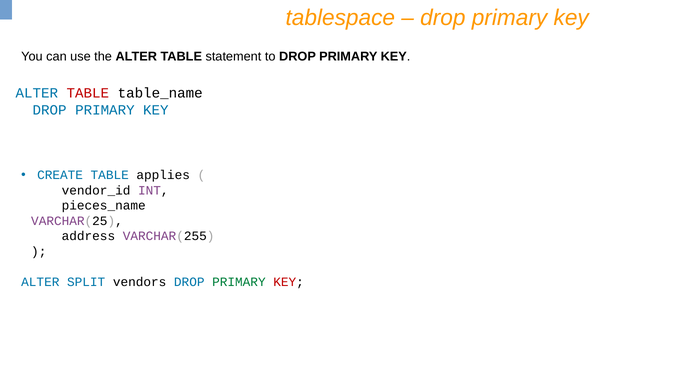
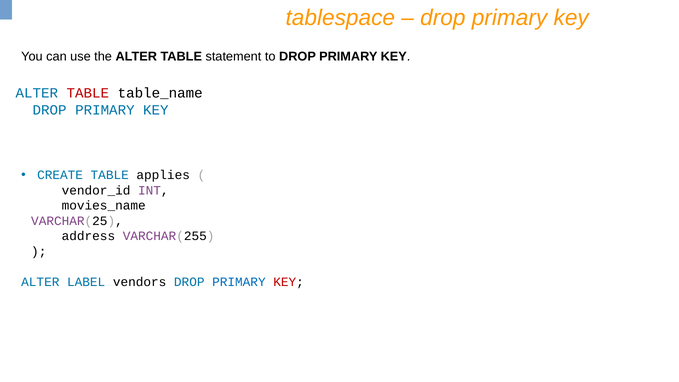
pieces_name: pieces_name -> movies_name (104, 206)
SPLIT: SPLIT -> LABEL (86, 282)
PRIMARY colour: green -> blue (239, 282)
